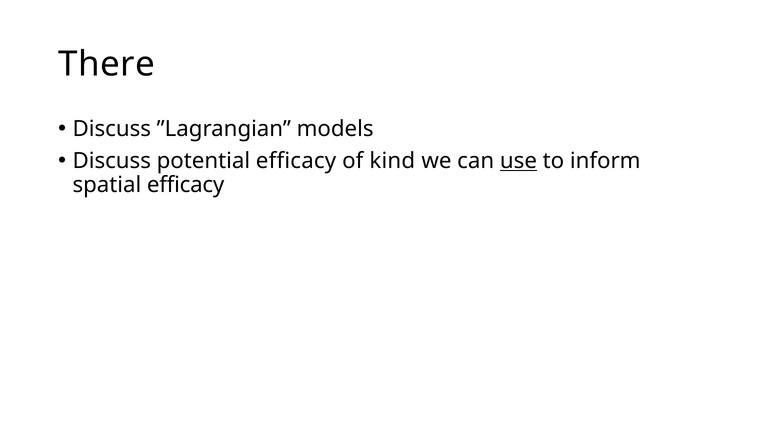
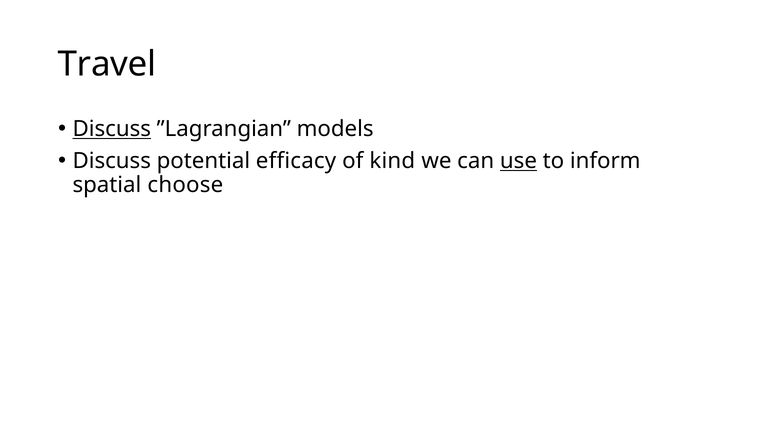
There: There -> Travel (107, 64)
Discuss underline: none -> present (112, 129)
spatial efficacy: efficacy -> choose (185, 185)
